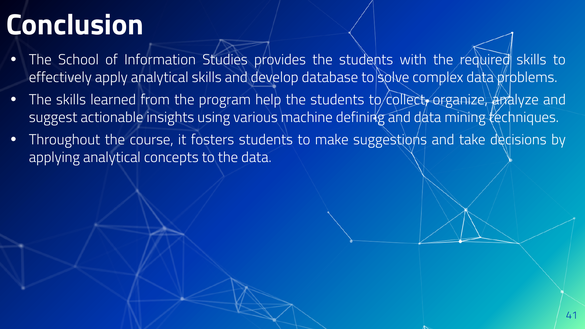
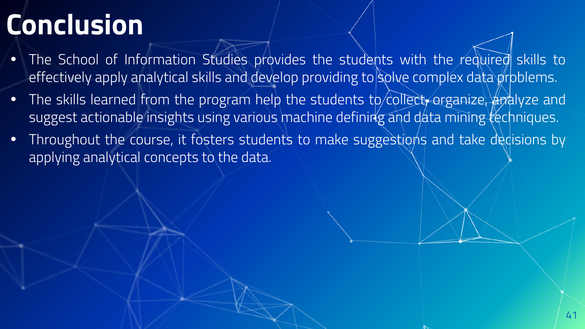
database: database -> providing (330, 77)
